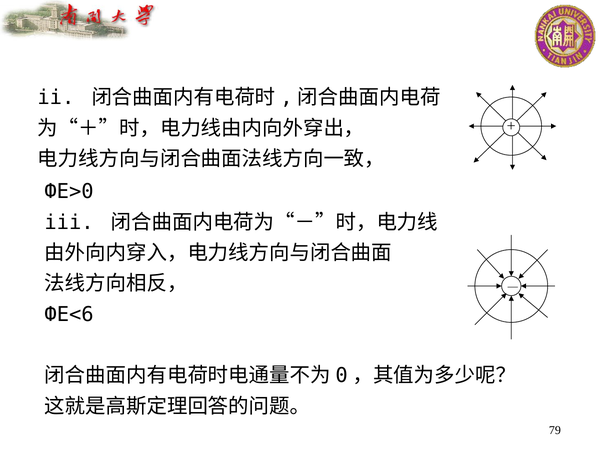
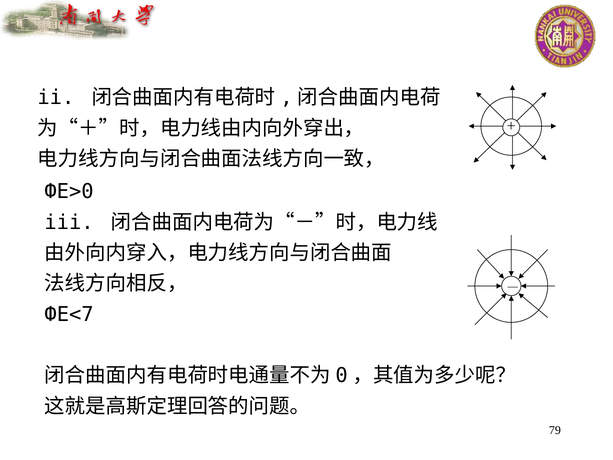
ФE<6: ФE<6 -> ФE<7 (69, 314)
